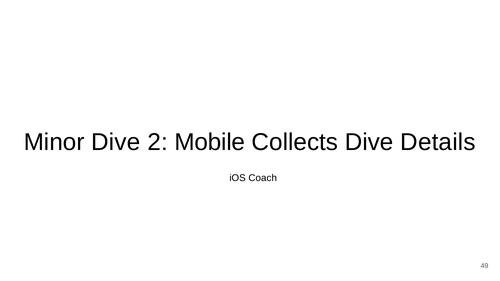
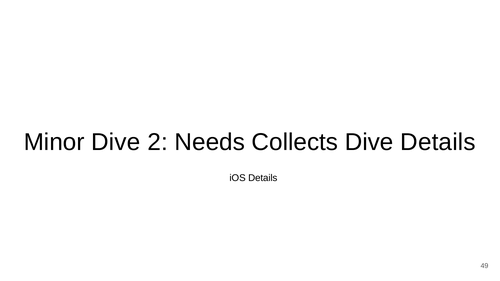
Mobile: Mobile -> Needs (210, 142)
iOS Coach: Coach -> Details (263, 178)
